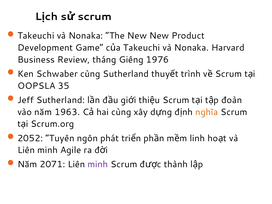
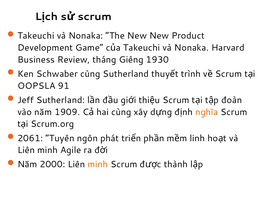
1976: 1976 -> 1930 (157, 60)
35: 35 -> 91 (64, 86)
1963: 1963 -> 1909 (67, 112)
2052: 2052 -> 2061 (30, 138)
2071: 2071 -> 2000 (52, 164)
minh colour: purple -> orange (98, 164)
